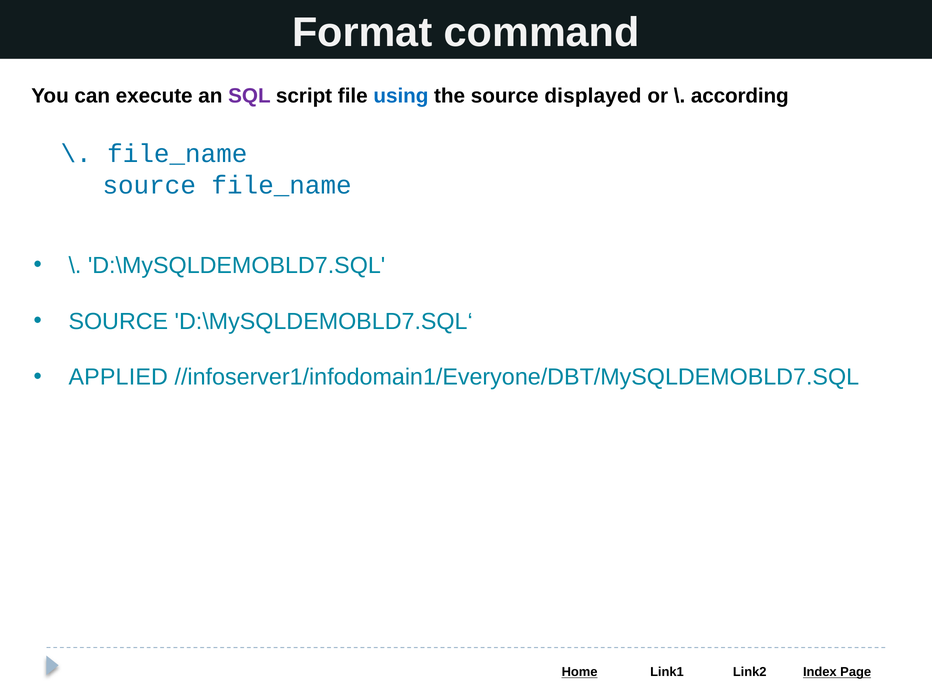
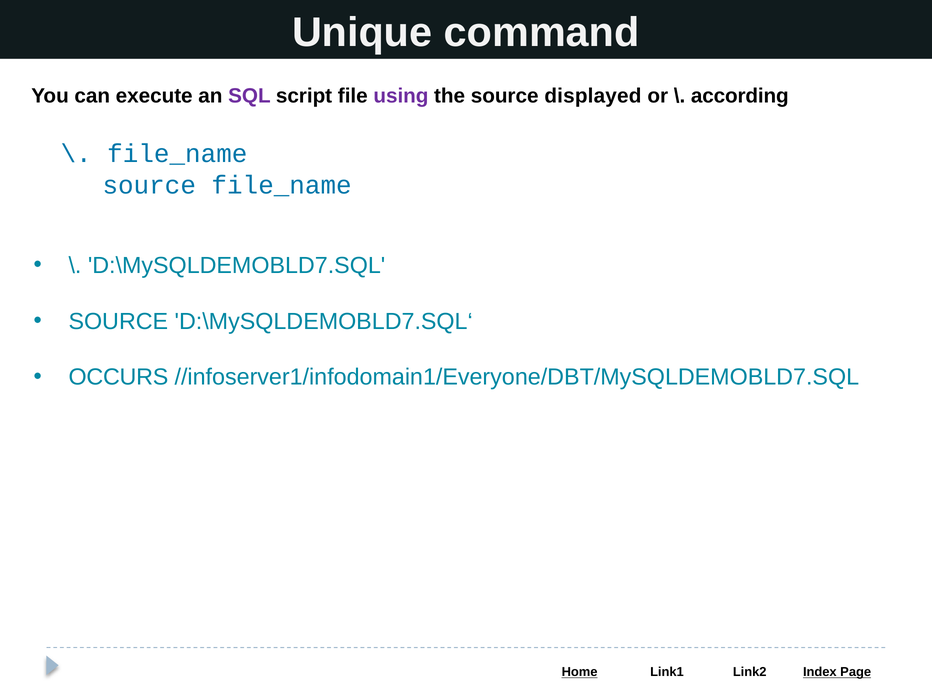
Format: Format -> Unique (362, 32)
using colour: blue -> purple (401, 96)
APPLIED: APPLIED -> OCCURS (118, 377)
